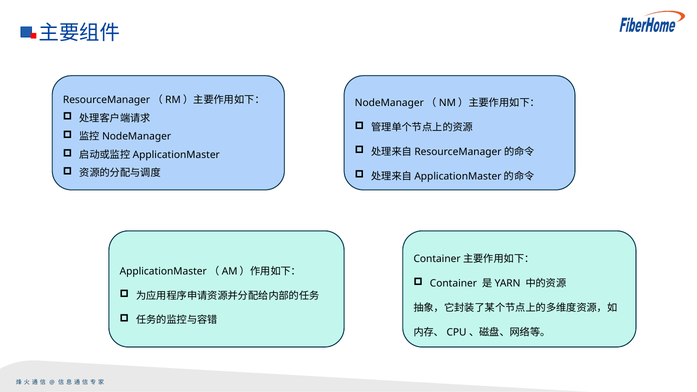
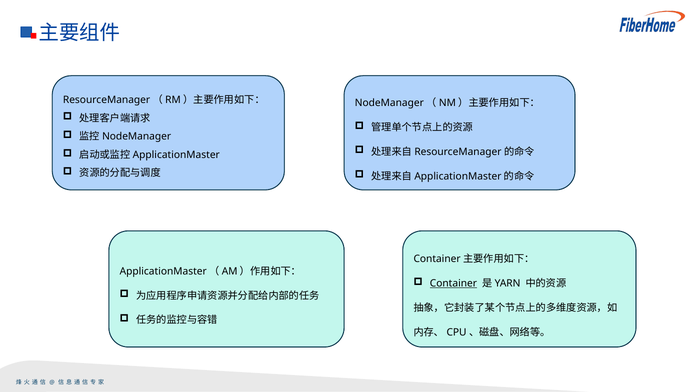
Container underline: none -> present (453, 284)
